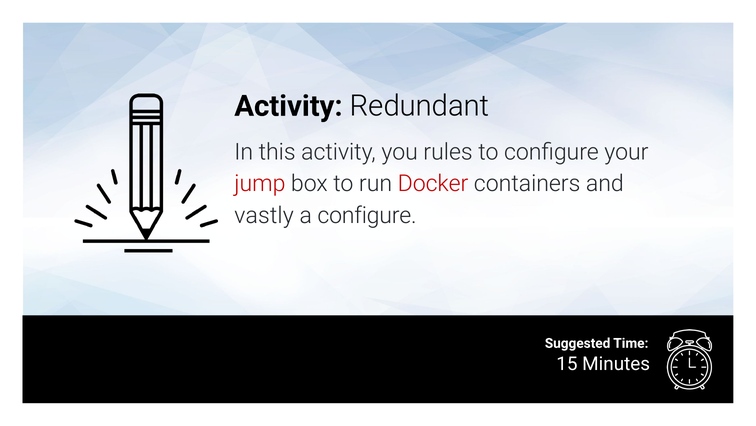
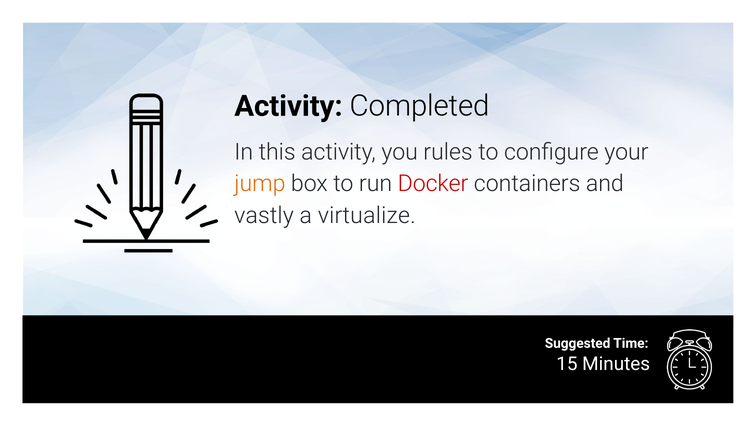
Redundant: Redundant -> Completed (420, 106)
jump colour: red -> orange (260, 183)
a configure: configure -> virtualize (367, 215)
